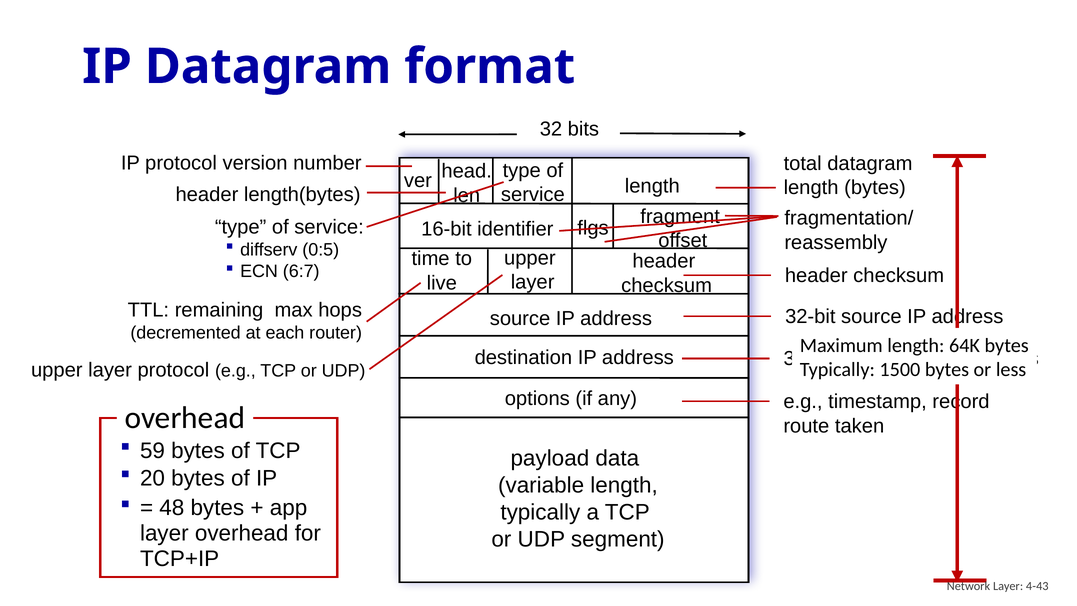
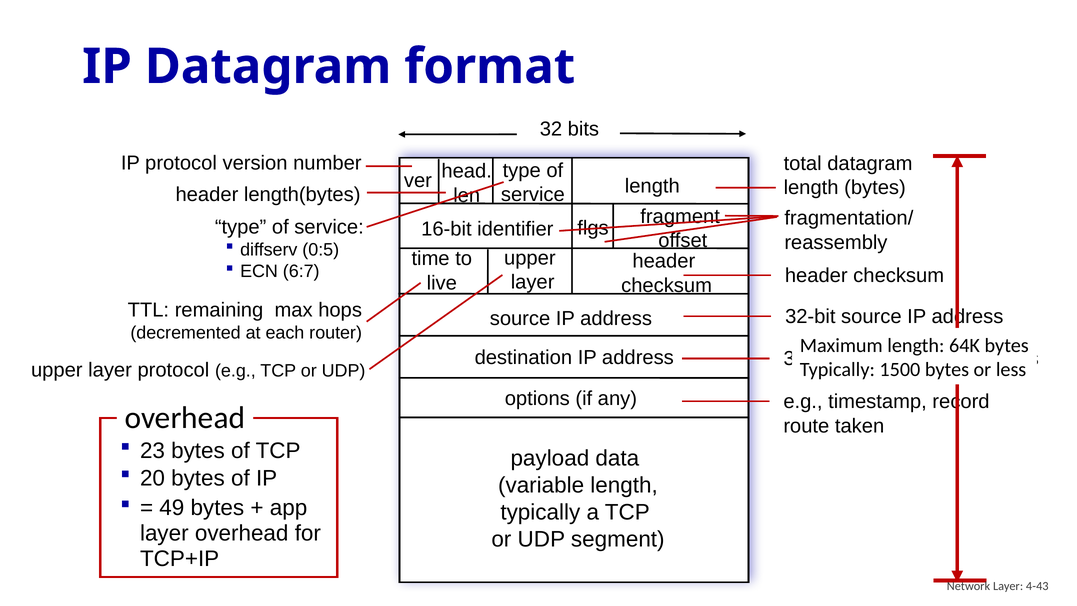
59: 59 -> 23 (152, 451)
48: 48 -> 49 (172, 508)
